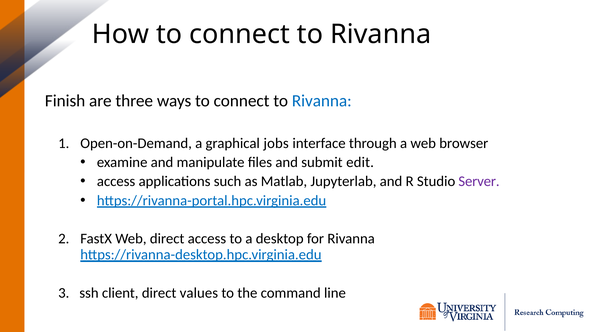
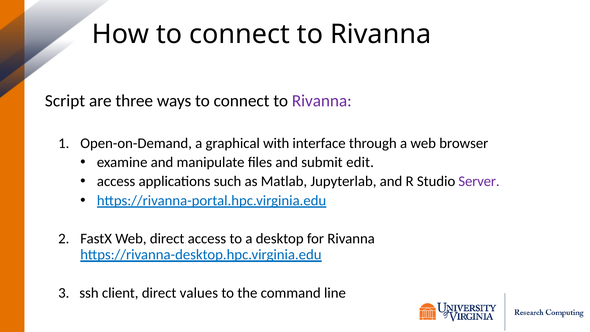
Finish: Finish -> Script (65, 101)
Rivanna colour: blue -> purple (322, 101)
jobs: jobs -> with (276, 143)
